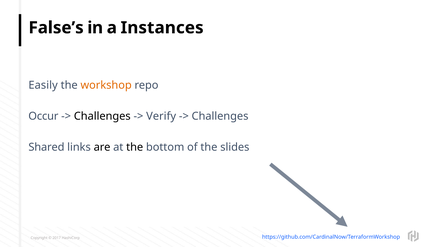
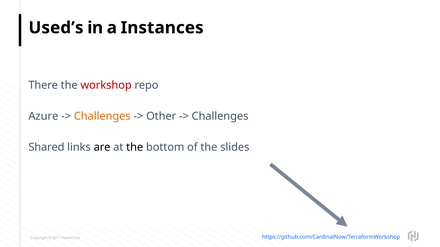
False’s: False’s -> Used’s (56, 28)
Easily: Easily -> There (43, 85)
workshop colour: orange -> red (106, 85)
Occur: Occur -> Azure (43, 116)
Challenges colour: black -> orange (102, 116)
Verify: Verify -> Other (161, 116)
